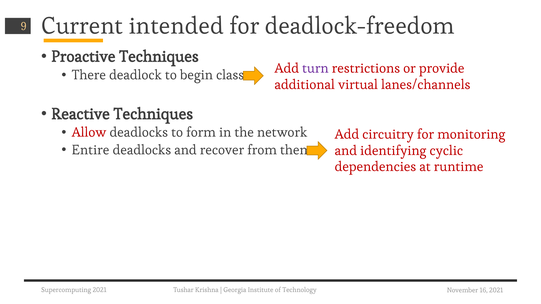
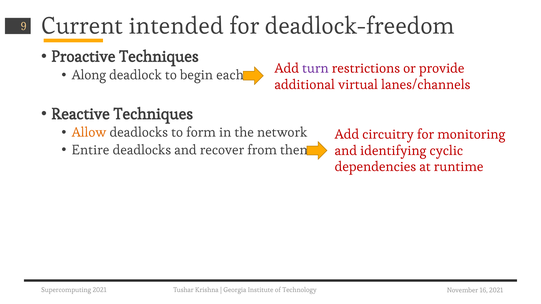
There: There -> Along (89, 75)
class: class -> each (230, 75)
Allow colour: red -> orange (89, 133)
